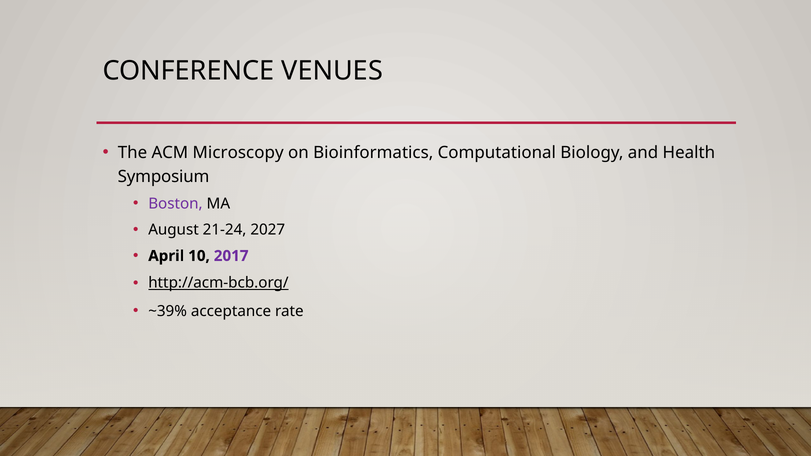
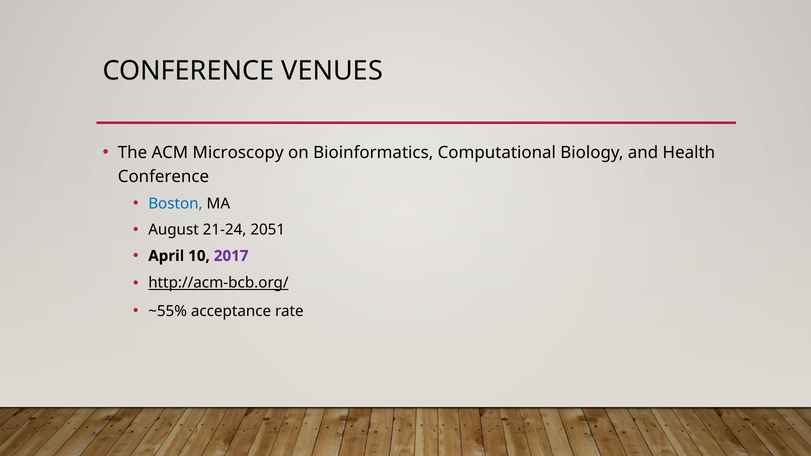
Symposium: Symposium -> Conference (163, 177)
Boston colour: purple -> blue (175, 204)
2027: 2027 -> 2051 (268, 230)
~39%: ~39% -> ~55% (168, 311)
